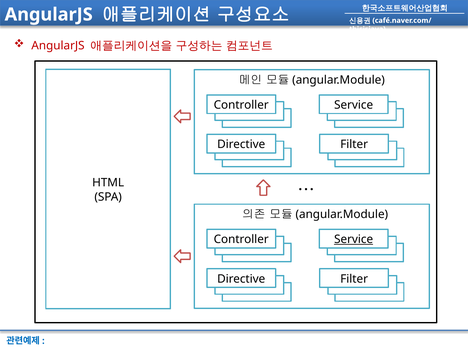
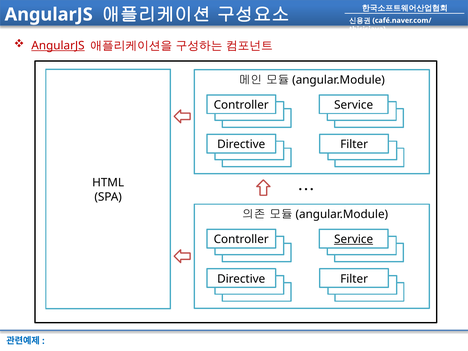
AngularJS underline: none -> present (58, 46)
